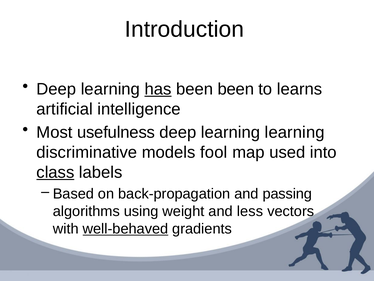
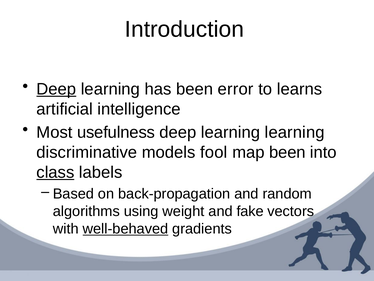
Deep underline: none -> present (56, 89)
has underline: present -> none (158, 89)
been been: been -> error (236, 89)
map used: used -> been (287, 152)
passing: passing -> random (287, 194)
less: less -> fake (250, 211)
